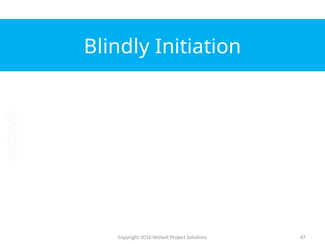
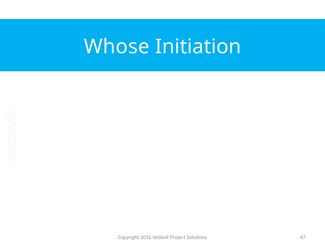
Blindly: Blindly -> Whose (117, 46)
